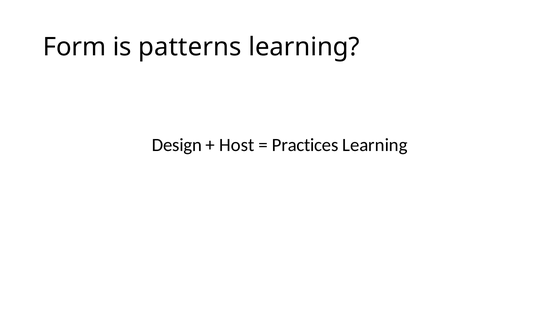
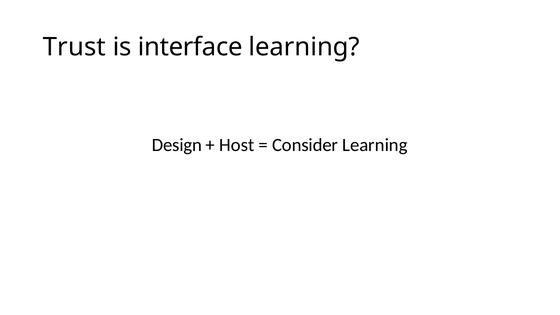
Form: Form -> Trust (74, 47)
patterns: patterns -> interface (190, 47)
Practices: Practices -> Consider (305, 145)
